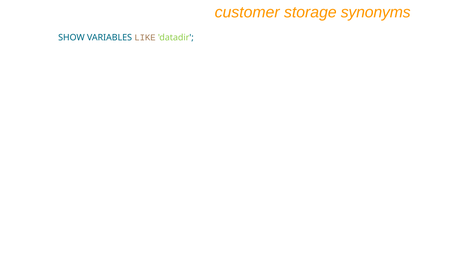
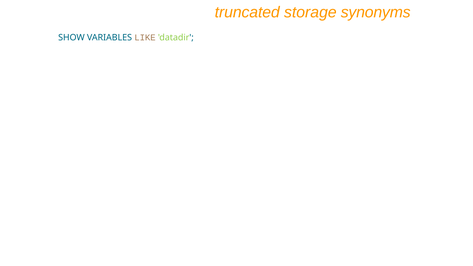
customer: customer -> truncated (247, 12)
